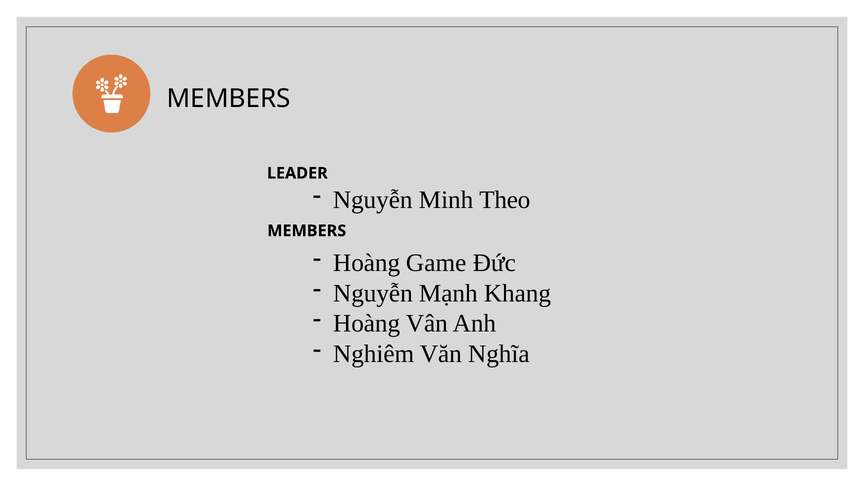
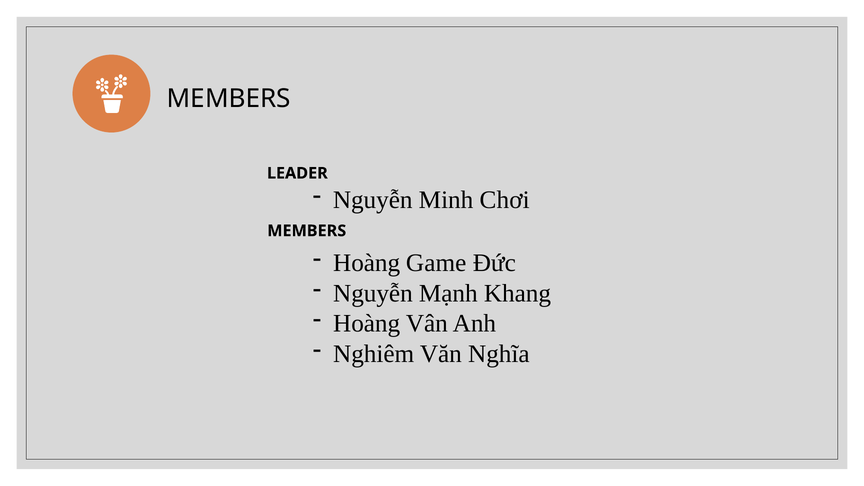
Theo: Theo -> Chơi (505, 200)
